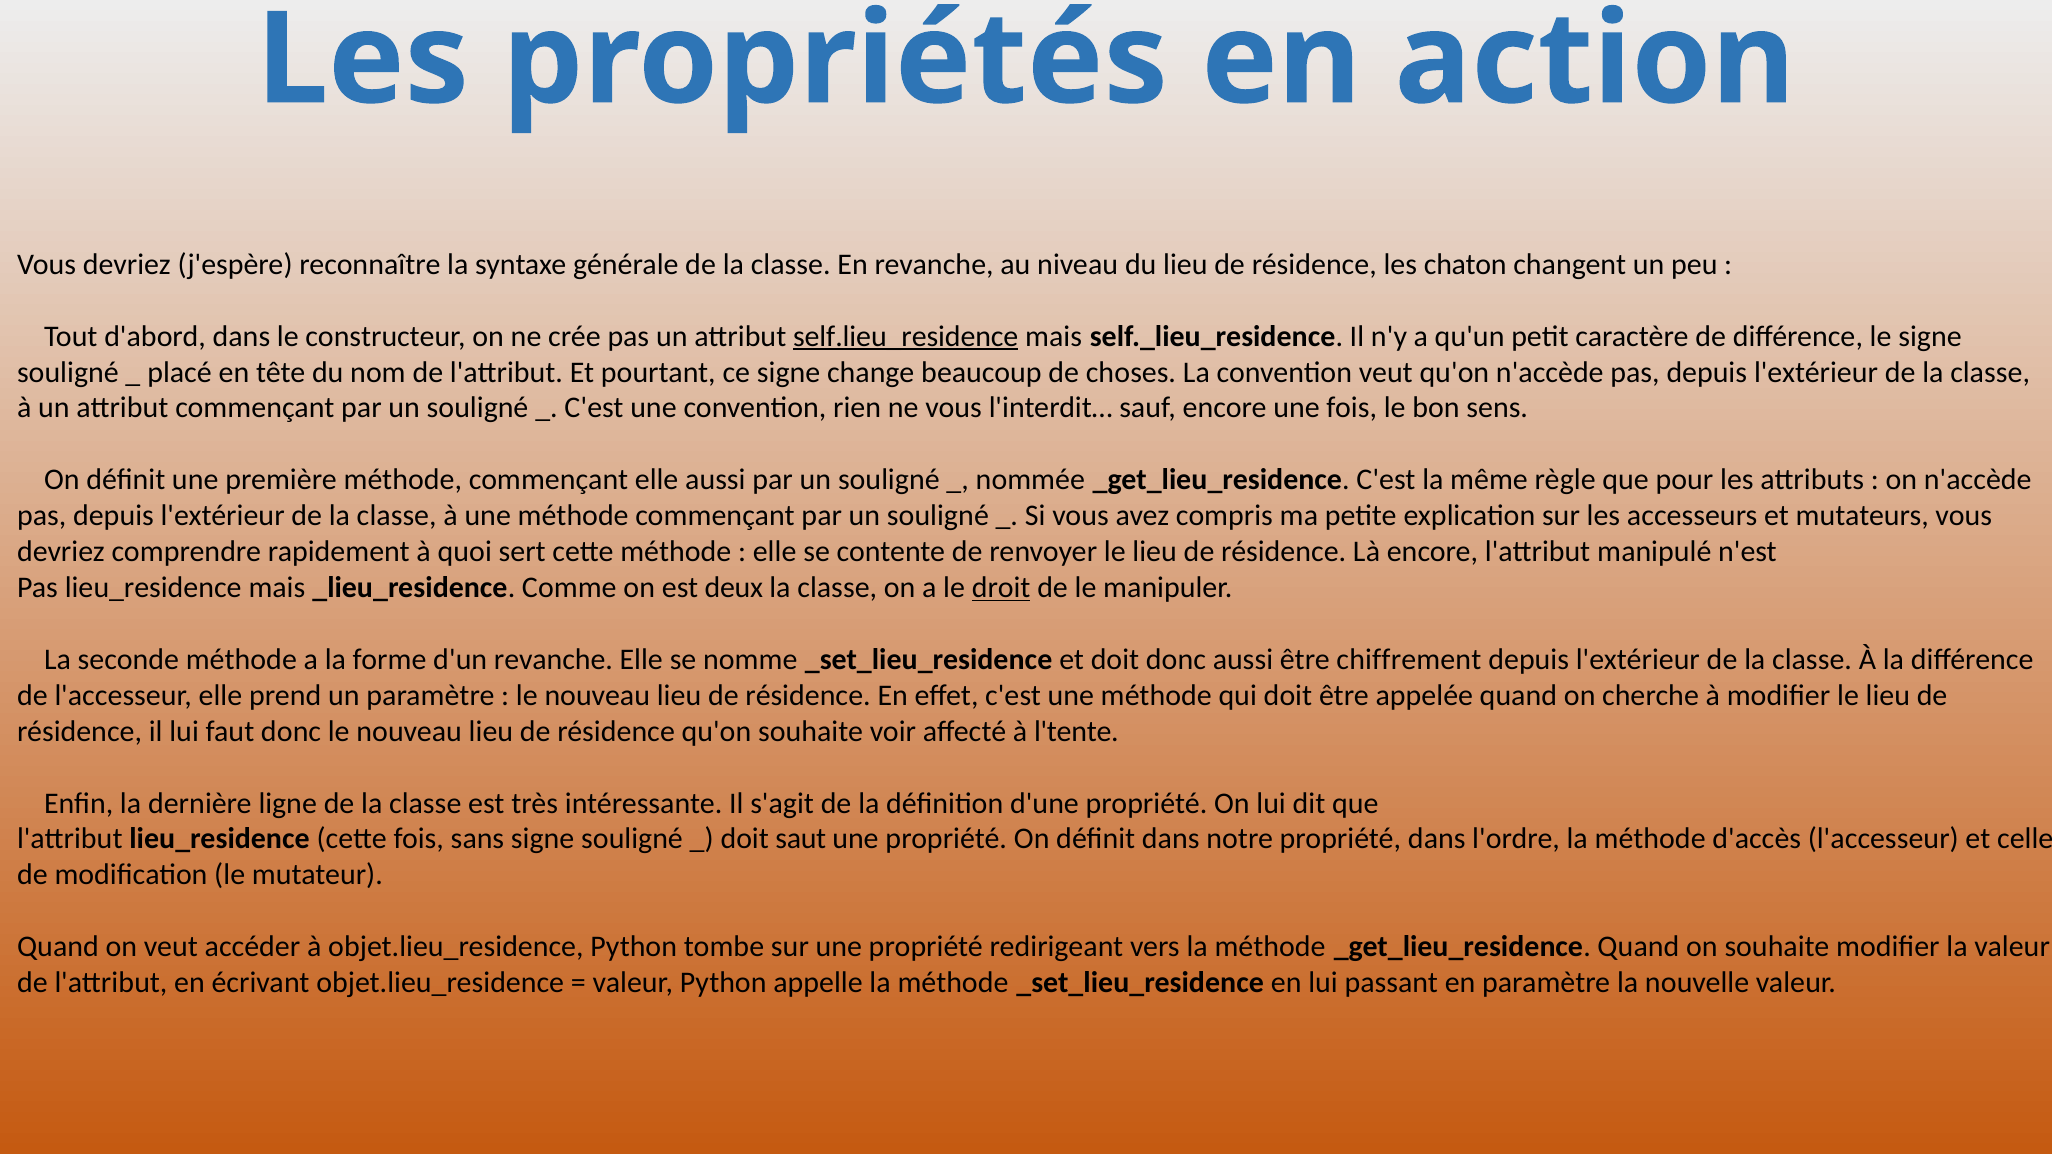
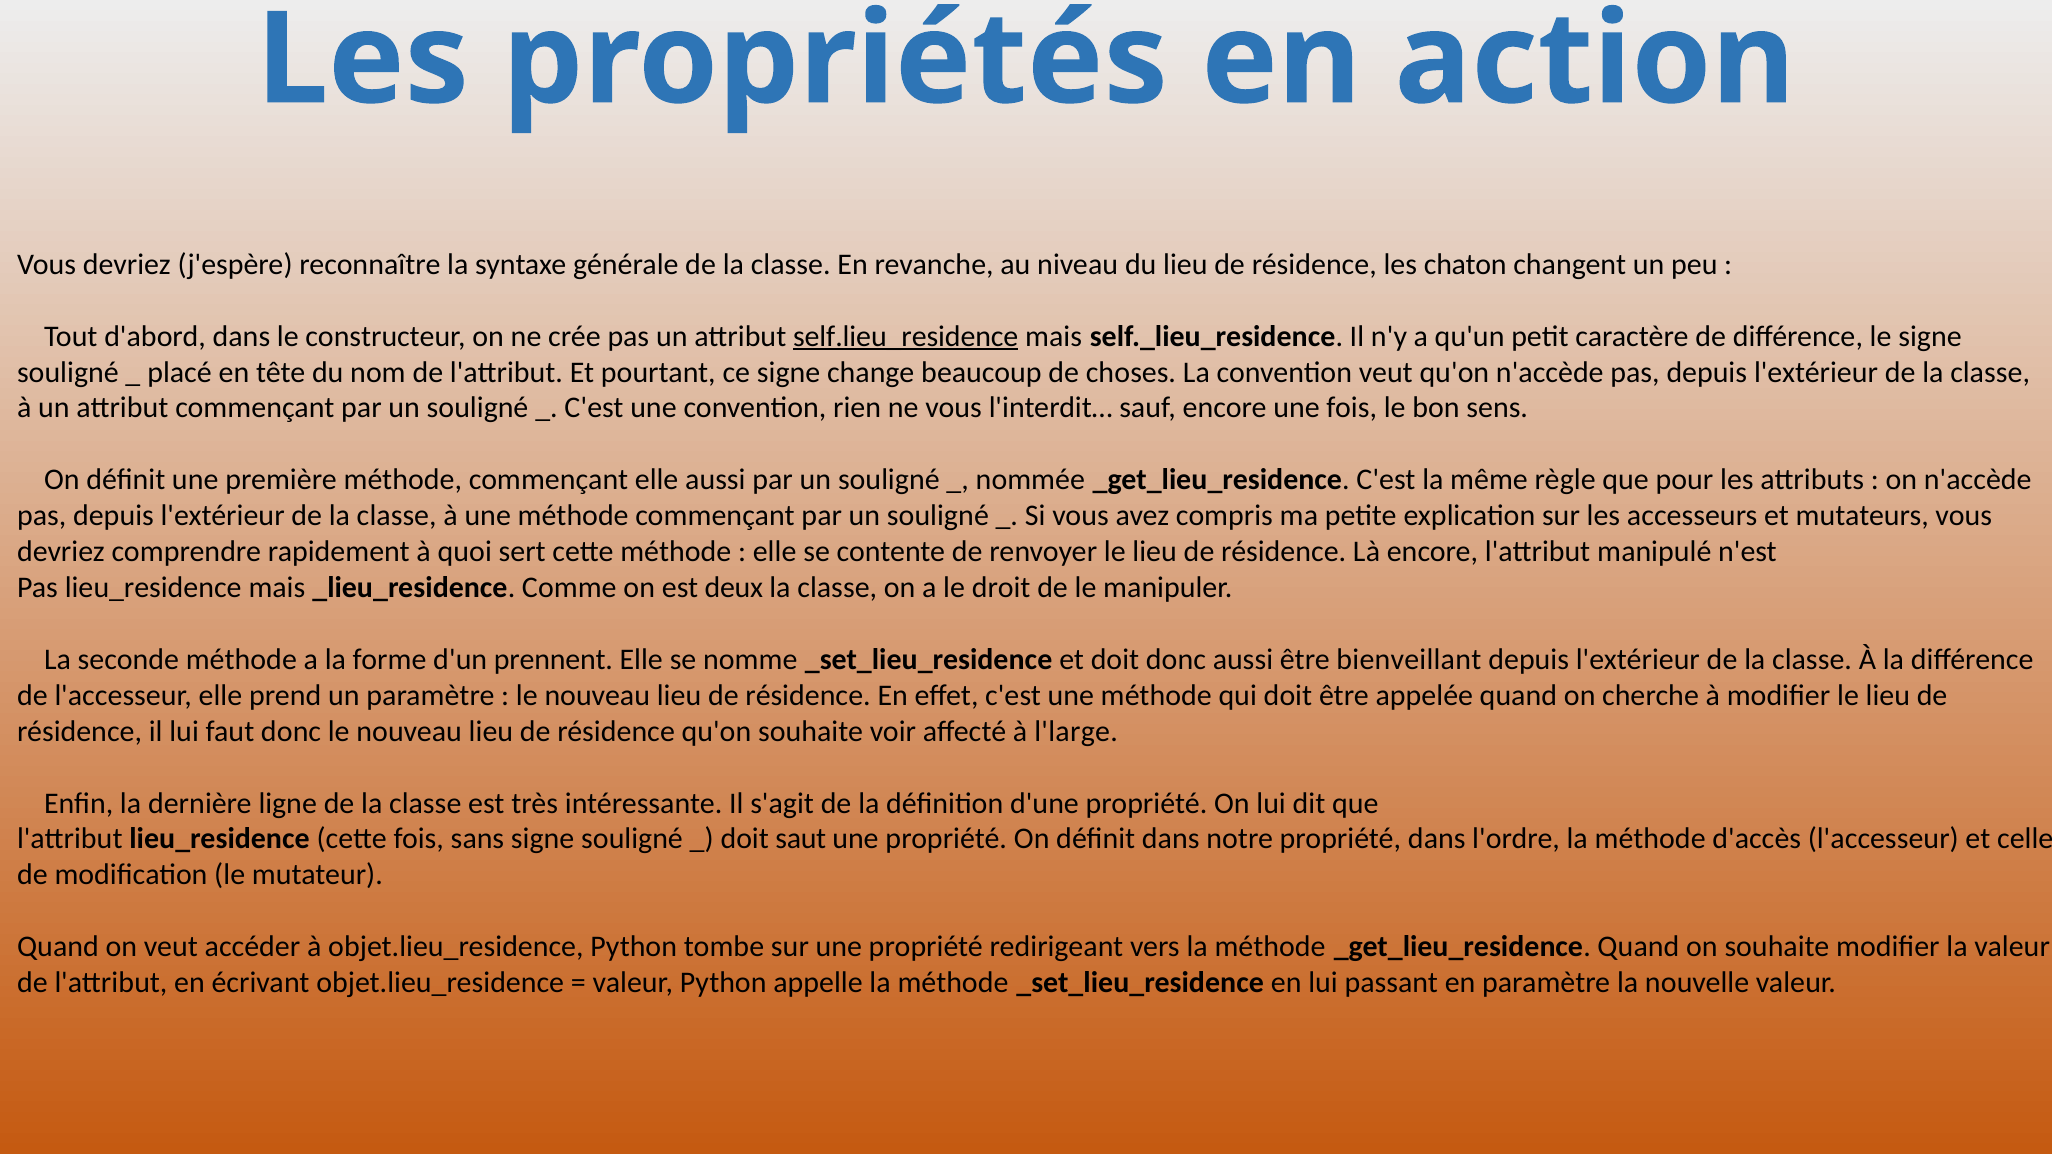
droit underline: present -> none (1001, 588)
d'un revanche: revanche -> prennent (553, 660)
chiffrement: chiffrement -> bienveillant (1409, 660)
l'tente: l'tente -> l'large (1076, 732)
